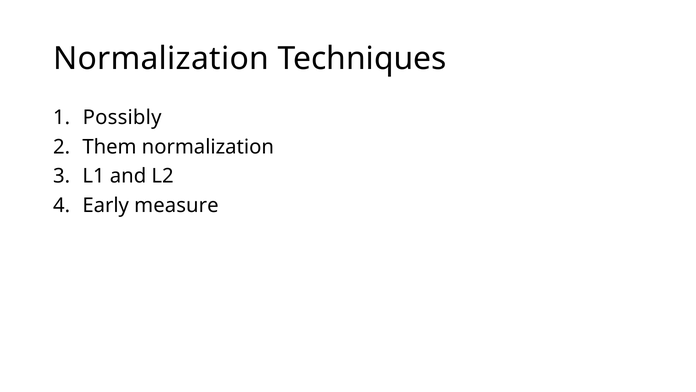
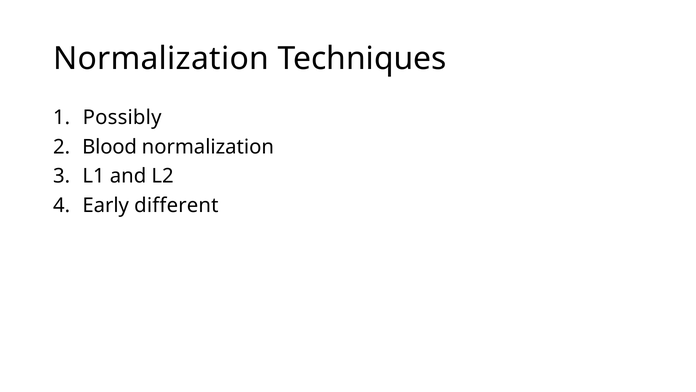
Them: Them -> Blood (110, 147)
measure: measure -> different (176, 205)
